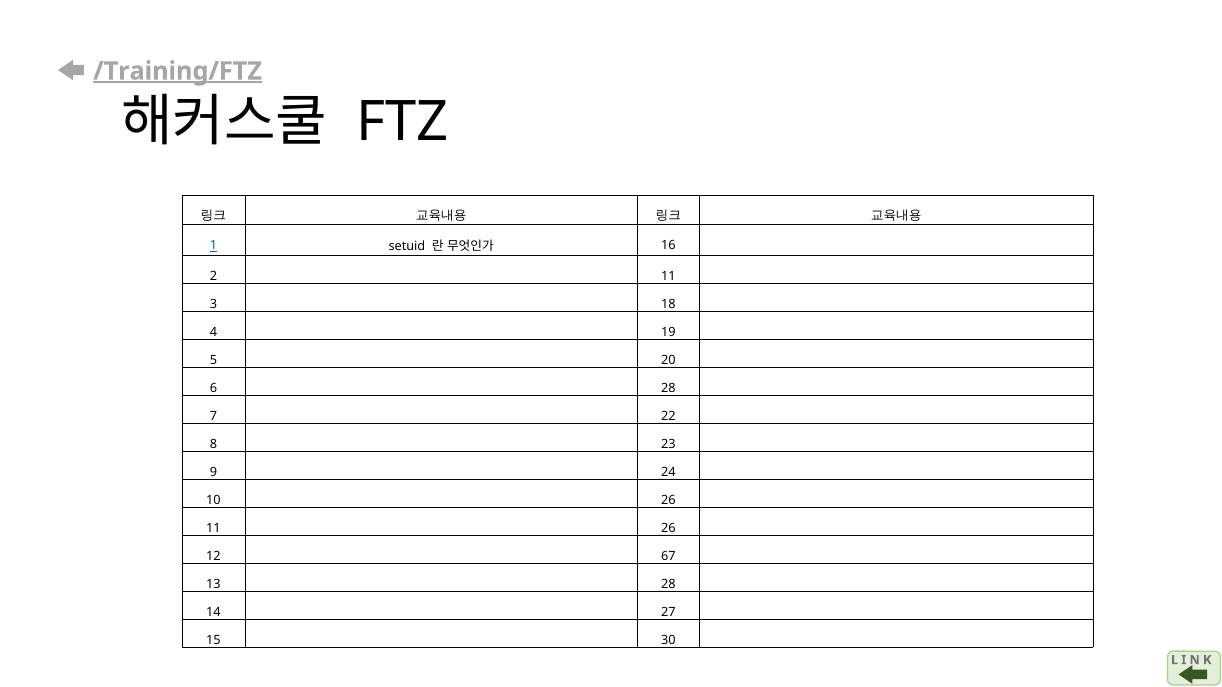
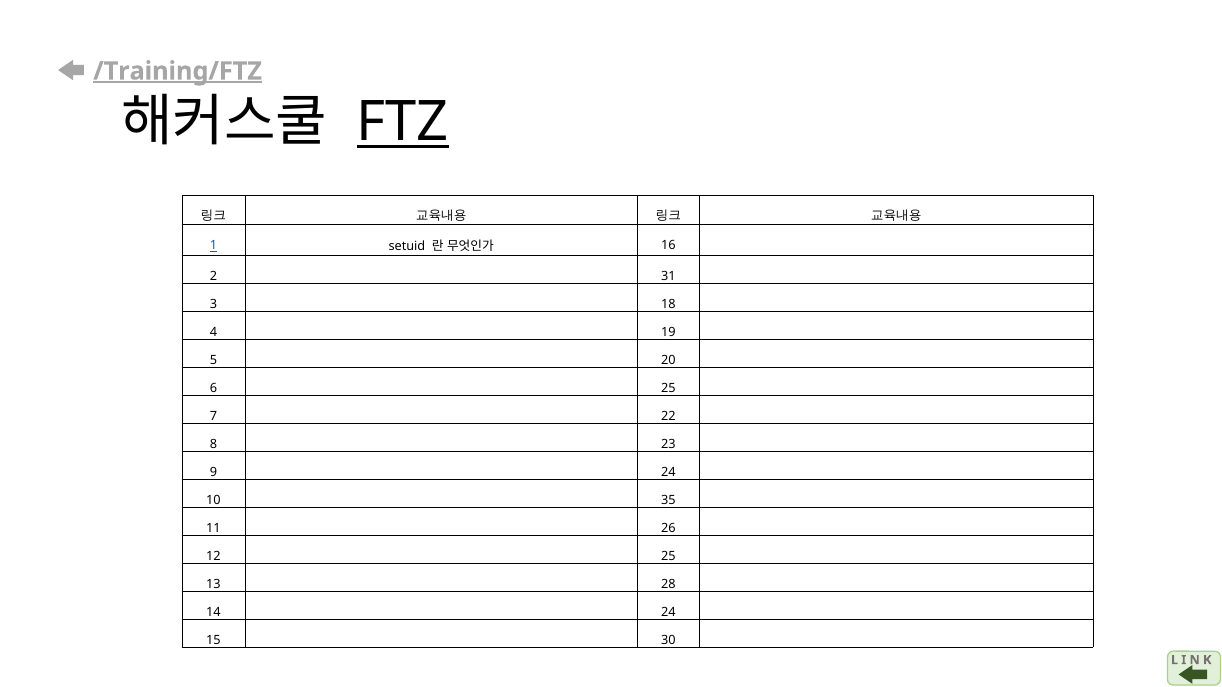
FTZ underline: none -> present (403, 122)
2 11: 11 -> 31 (668, 276)
6 28: 28 -> 25 (668, 389)
10 26: 26 -> 35 (668, 501)
12 67: 67 -> 25 (668, 557)
14 27: 27 -> 24 (668, 613)
